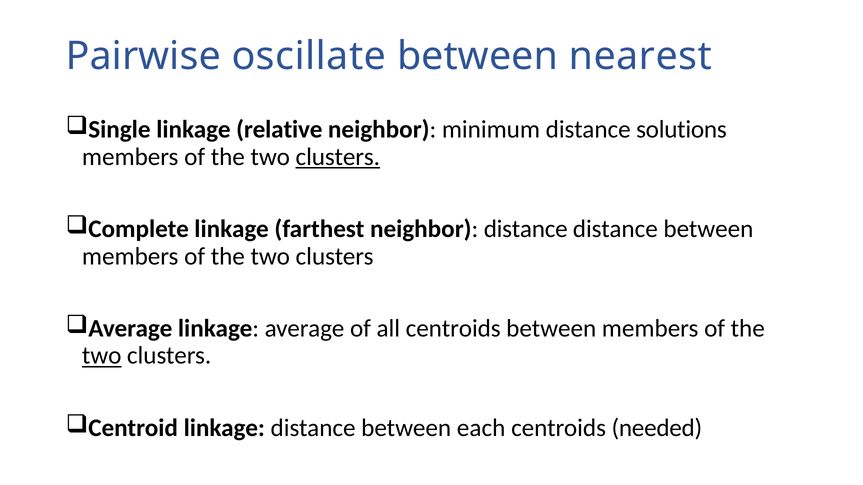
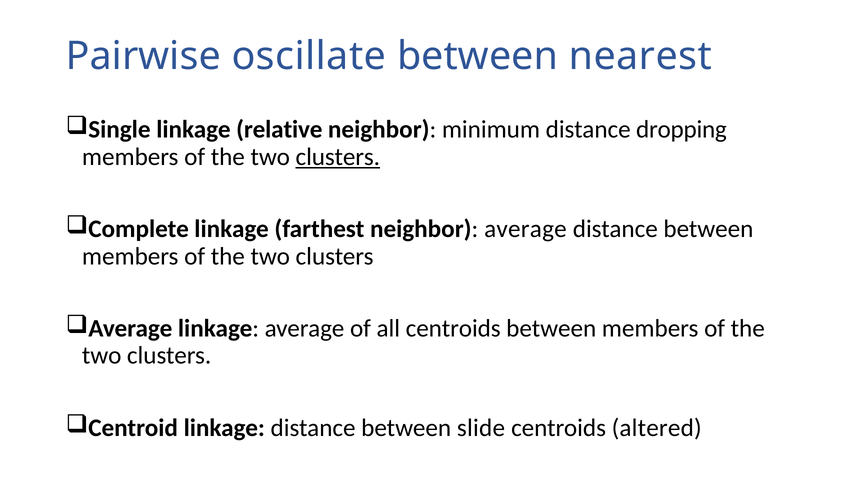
solutions: solutions -> dropping (681, 130)
neighbor distance: distance -> average (525, 229)
two underline: present -> none (102, 356)
each: each -> slide (481, 428)
needed: needed -> altered (657, 428)
